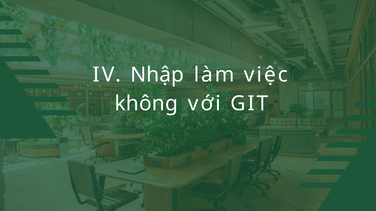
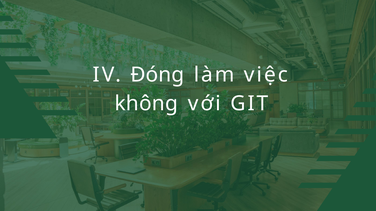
Nhập: Nhập -> Đóng (157, 75)
